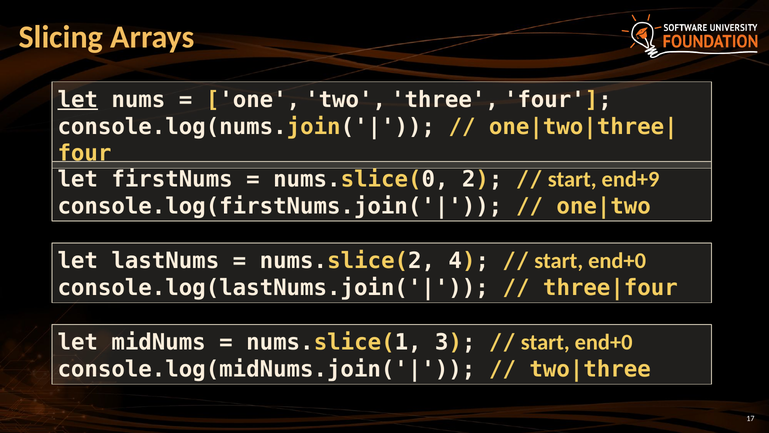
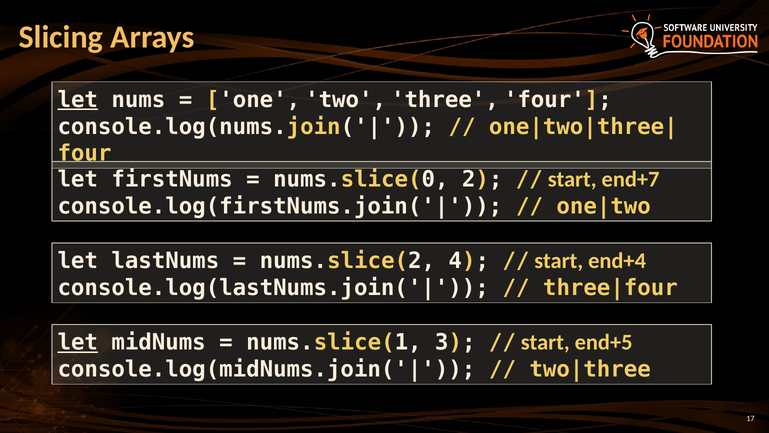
end+9: end+9 -> end+7 (631, 179)
end+0: end+0 -> end+4 (617, 261)
let underline: none -> present (78, 342)
end+0: end+0 -> end+5 (604, 342)
